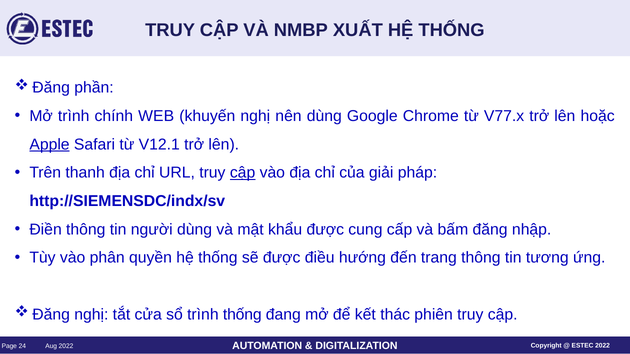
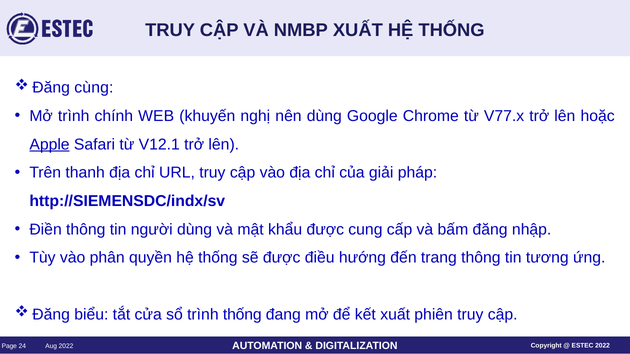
phần: phần -> cùng (94, 88)
cập underline: present -> none (243, 173)
nghị: nghị -> biểu (91, 315)
kết thác: thác -> xuất (395, 315)
